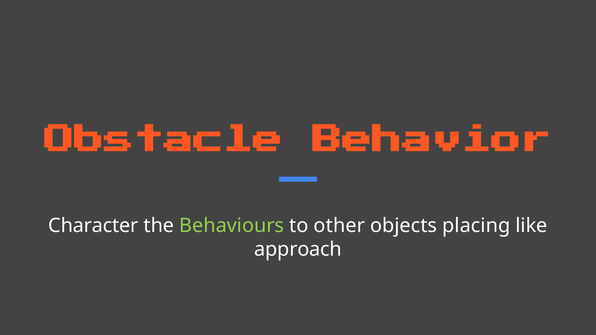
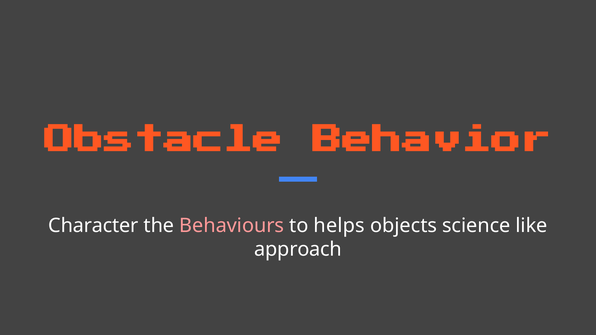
Behaviours colour: light green -> pink (232, 226)
other: other -> helps (339, 226)
placing: placing -> science (476, 226)
